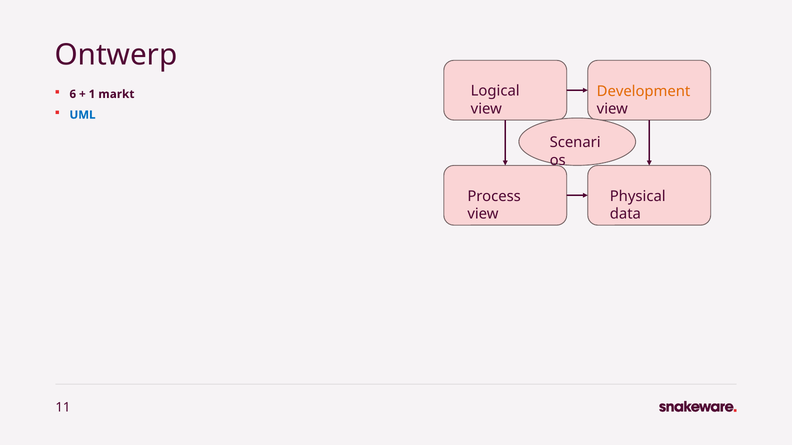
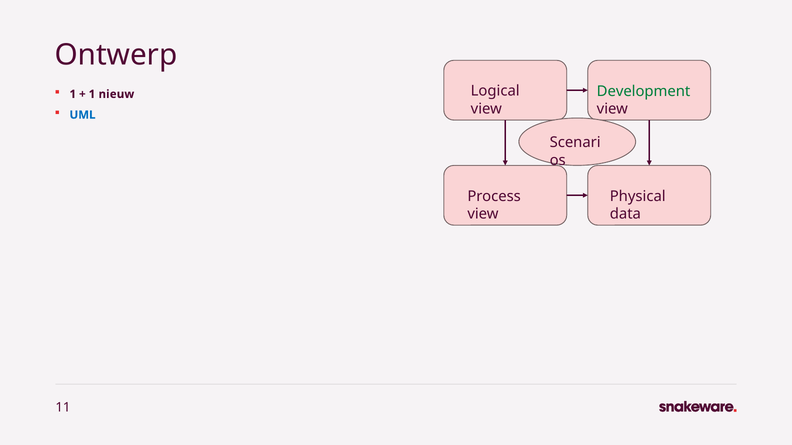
Development colour: orange -> green (644, 91)
6: 6 -> 1 (73, 94)
markt: markt -> nieuw (116, 94)
